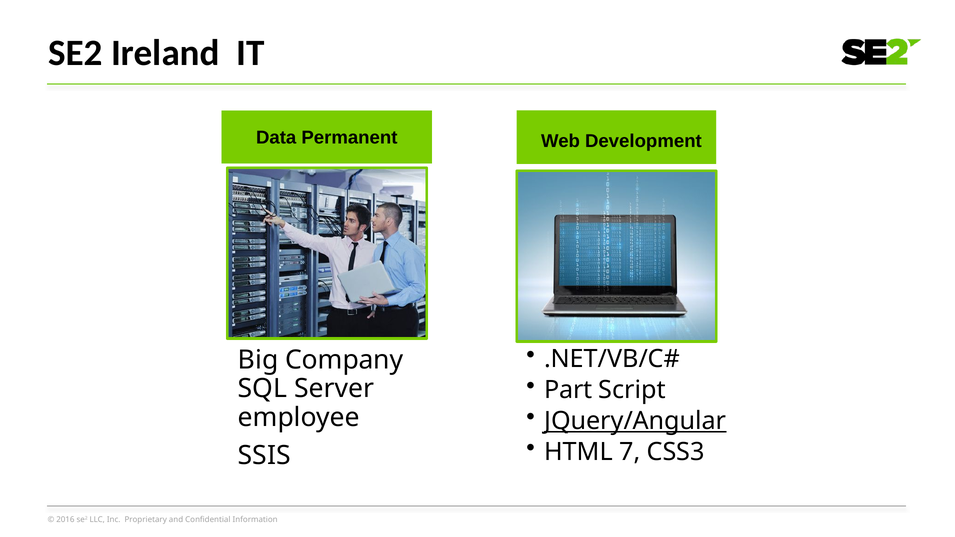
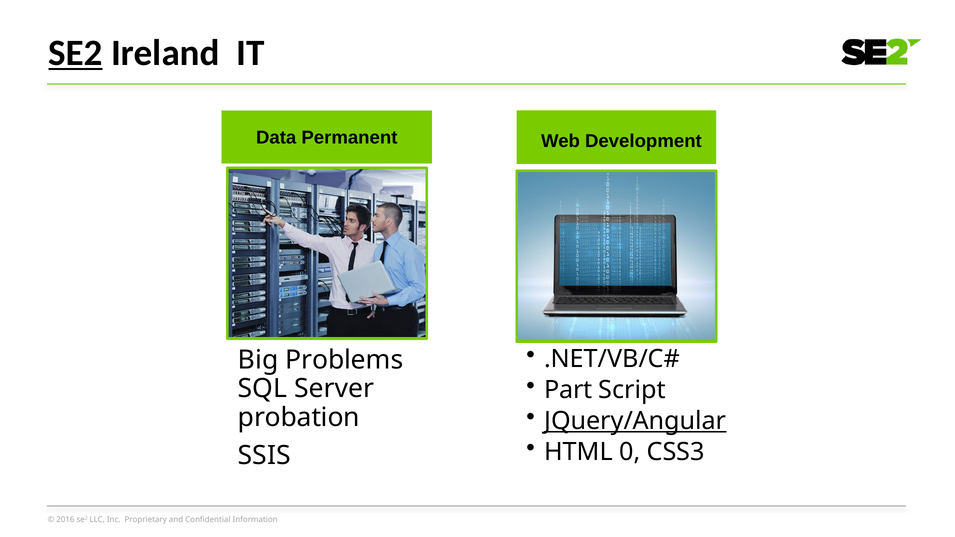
SE2 underline: none -> present (76, 53)
Company: Company -> Problems (344, 360)
employee: employee -> probation (299, 418)
7: 7 -> 0 (630, 452)
